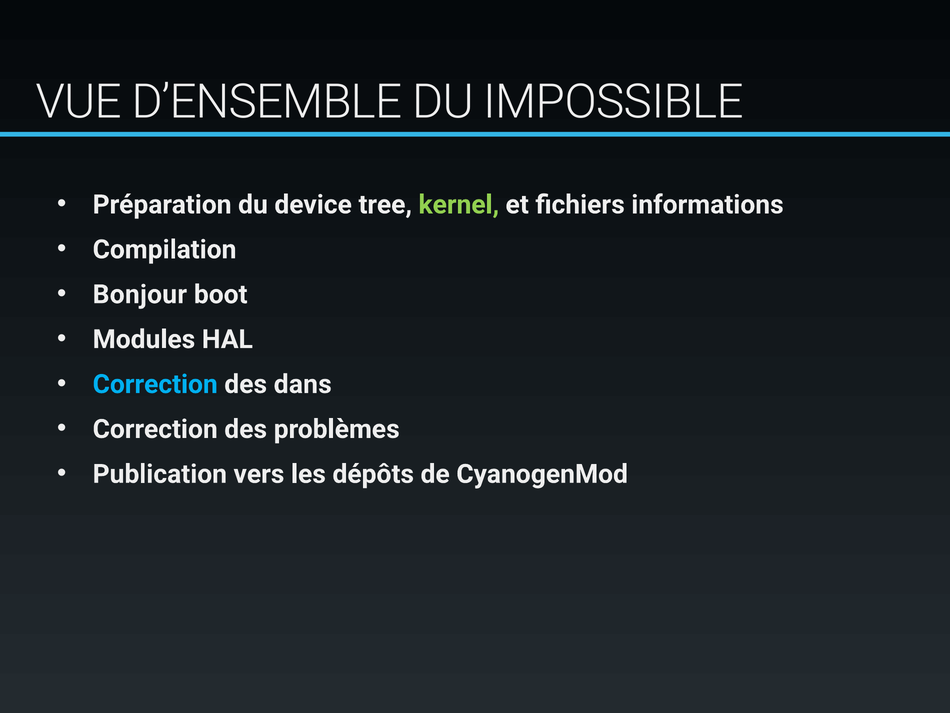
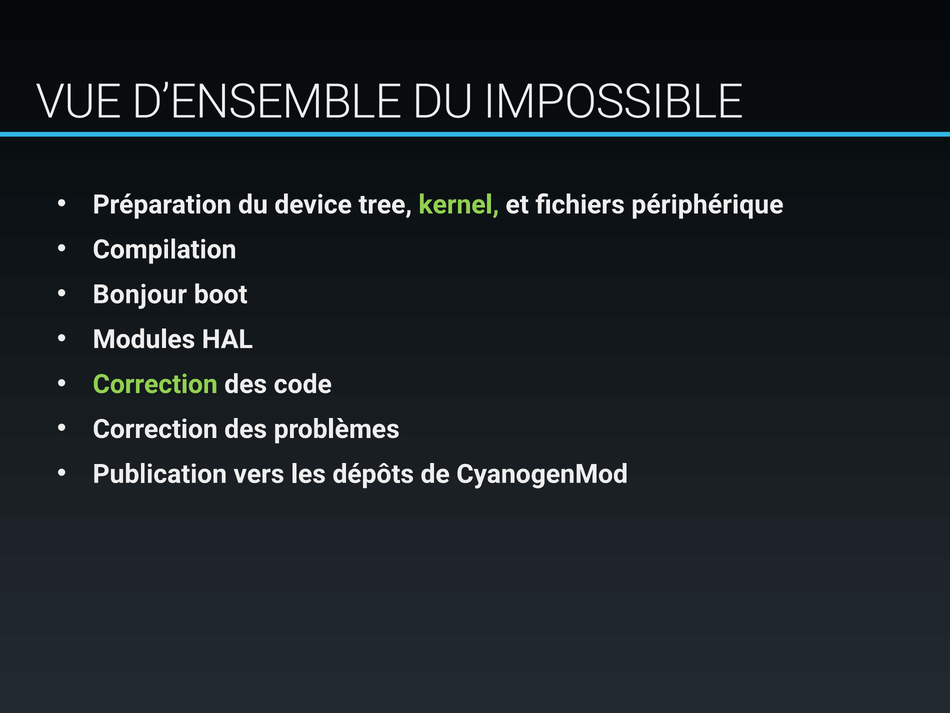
informations: informations -> périphérique (707, 205)
Correction colour: light blue -> light green (155, 384)
dans: dans -> code (303, 384)
